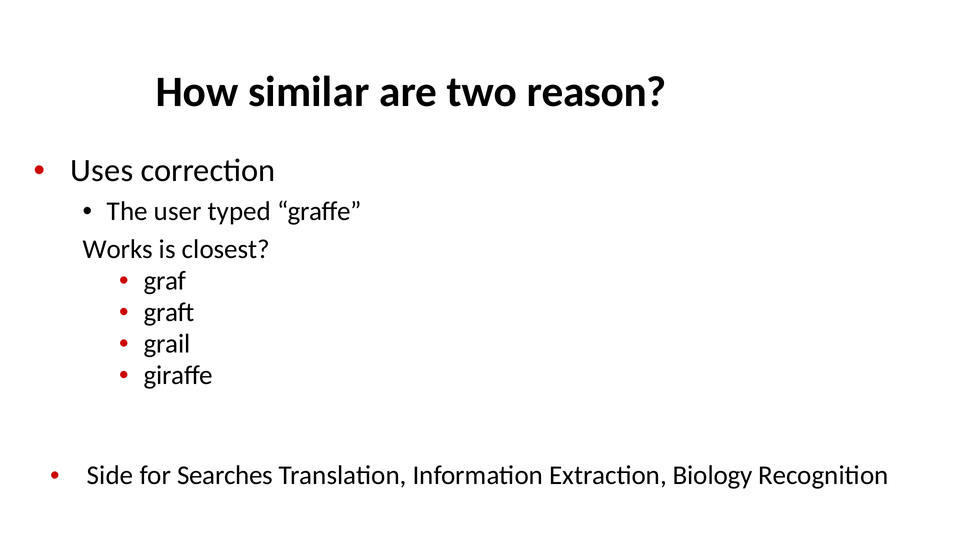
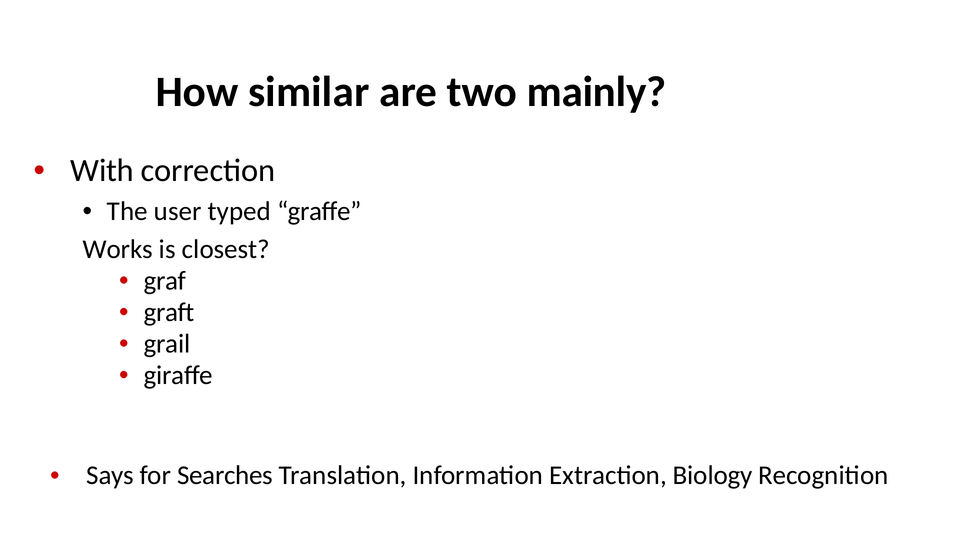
reason: reason -> mainly (597, 92)
Uses: Uses -> With (102, 171)
Side: Side -> Says (110, 475)
